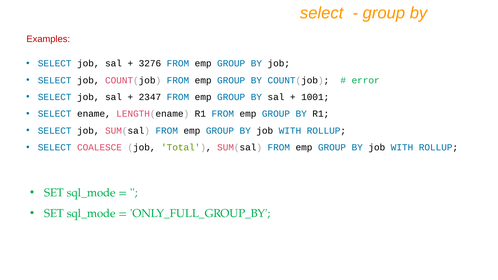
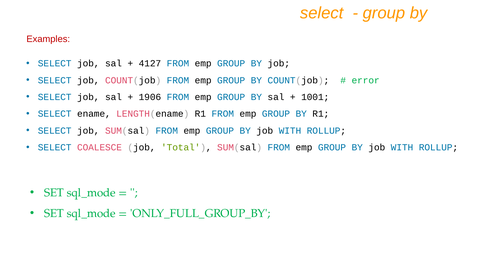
3276: 3276 -> 4127 (150, 63)
2347: 2347 -> 1906 (150, 97)
